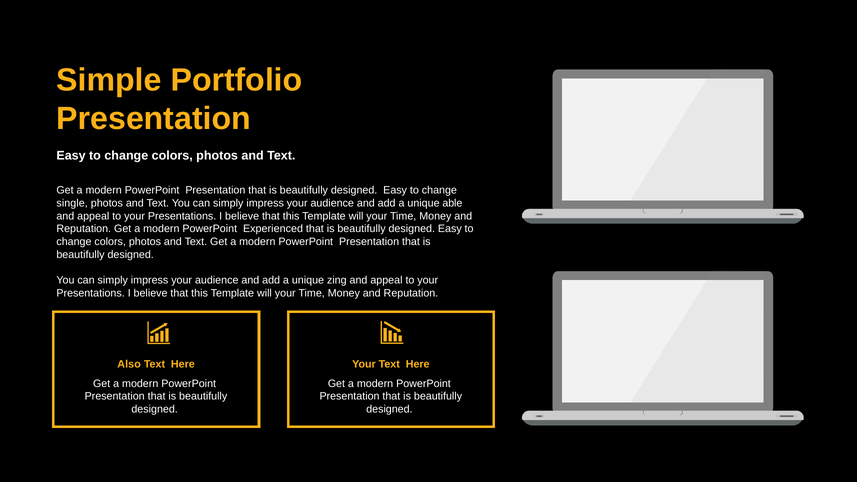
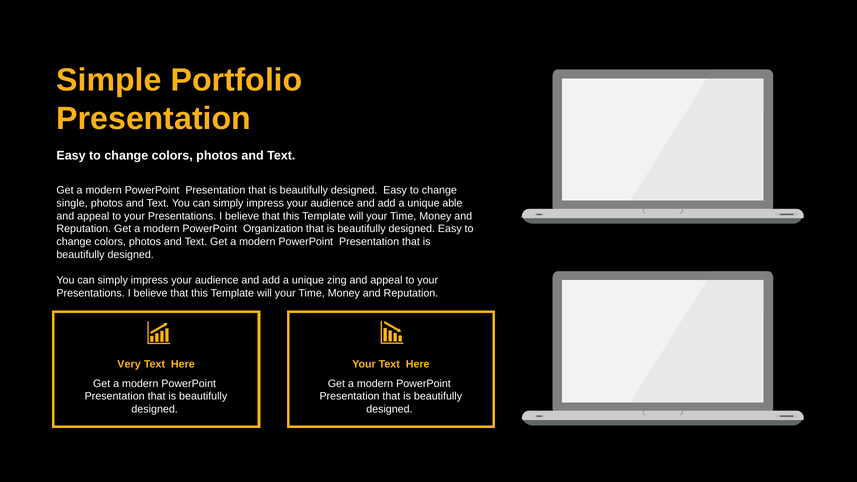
Experienced: Experienced -> Organization (273, 229)
Also: Also -> Very (129, 364)
